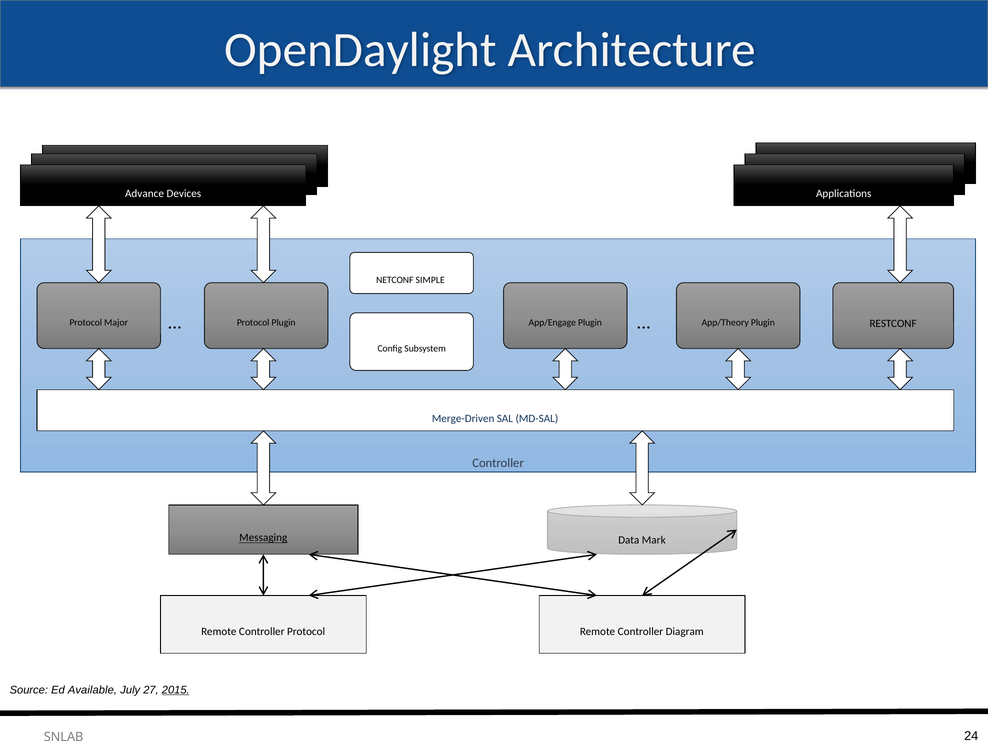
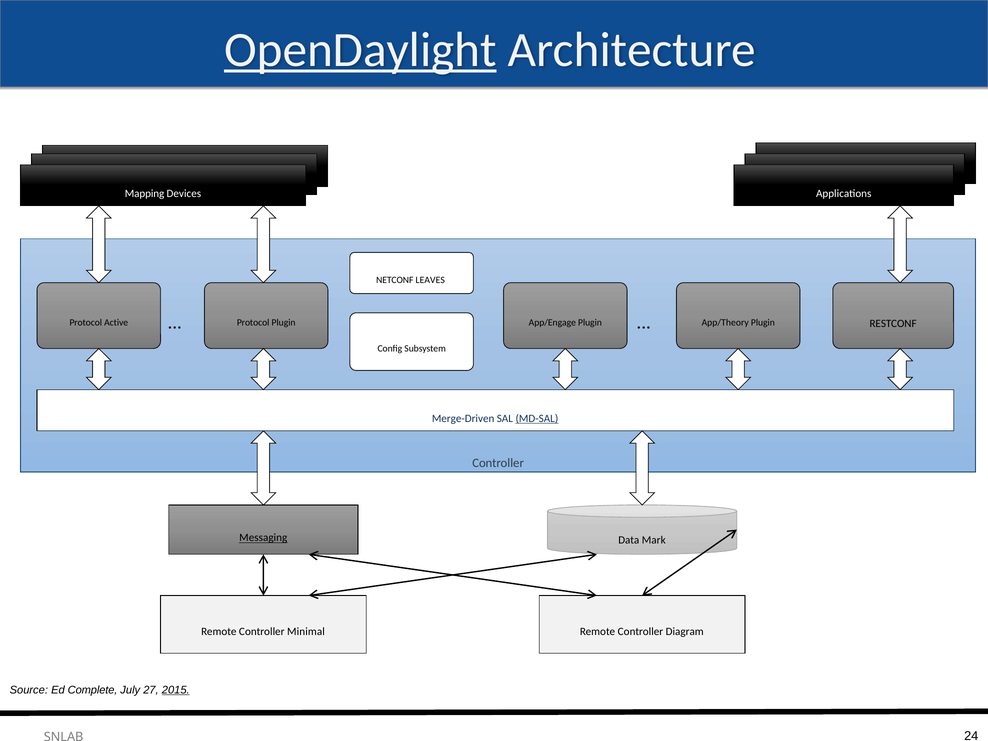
OpenDaylight underline: none -> present (360, 50)
Advance: Advance -> Mapping (145, 193)
SIMPLE: SIMPLE -> LEAVES (430, 280)
Major: Major -> Active (116, 323)
MD-SAL underline: none -> present (537, 418)
Controller Protocol: Protocol -> Minimal (306, 632)
Available: Available -> Complete (93, 690)
